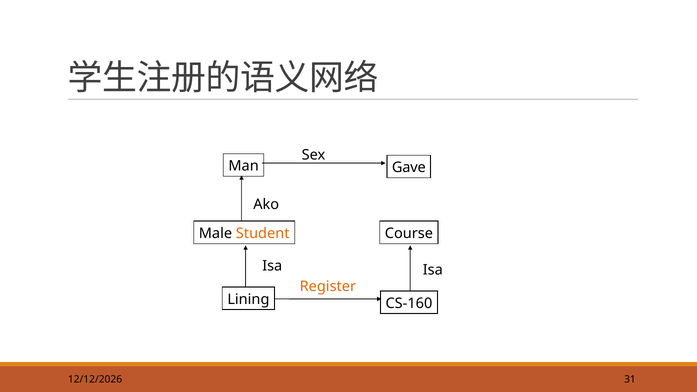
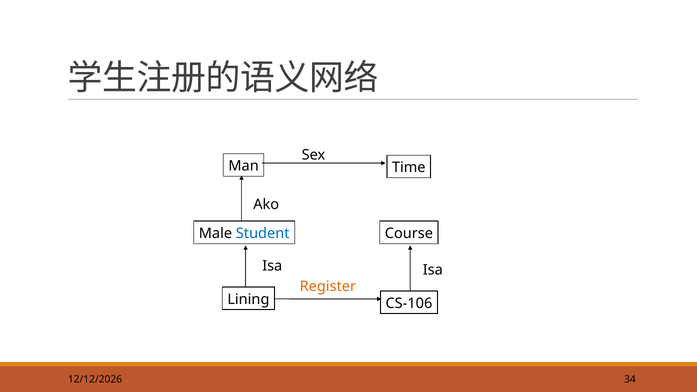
Gave: Gave -> Time (409, 168)
Student colour: orange -> blue (263, 233)
CS-160: CS-160 -> CS-106 (409, 303)
31: 31 -> 34 (630, 380)
